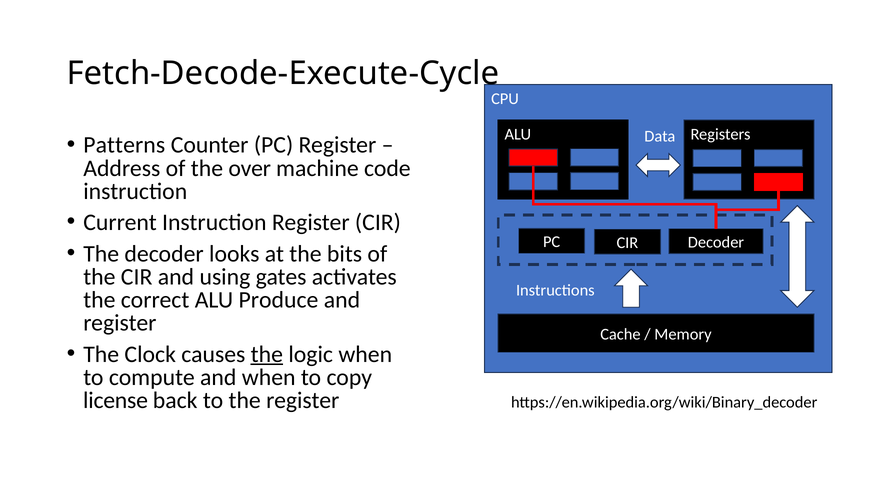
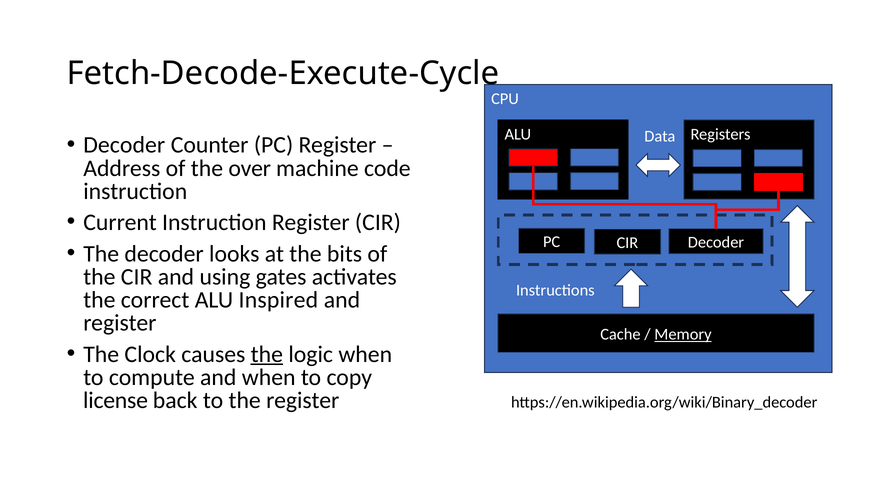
Patterns: Patterns -> Decoder (124, 145)
Produce: Produce -> Inspired (278, 300)
Memory underline: none -> present (683, 335)
